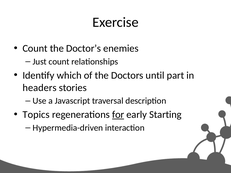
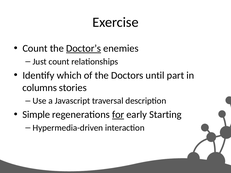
Doctor’s underline: none -> present (84, 48)
headers: headers -> columns (40, 88)
Topics: Topics -> Simple (36, 115)
